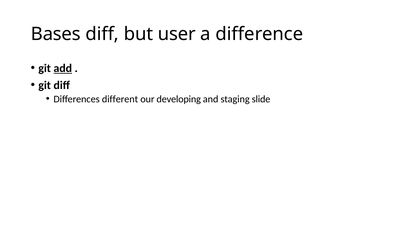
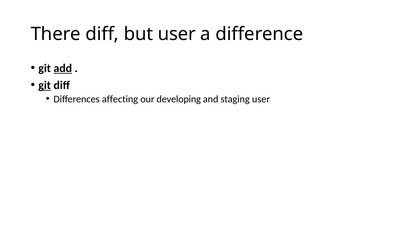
Bases: Bases -> There (56, 34)
git underline: none -> present (45, 85)
different: different -> affecting (120, 99)
staging slide: slide -> user (261, 99)
